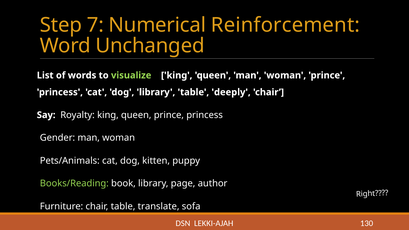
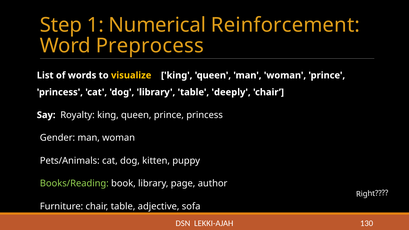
7: 7 -> 1 (95, 25)
Unchanged: Unchanged -> Preprocess (150, 46)
visualize colour: light green -> yellow (131, 75)
translate: translate -> adjective (159, 206)
